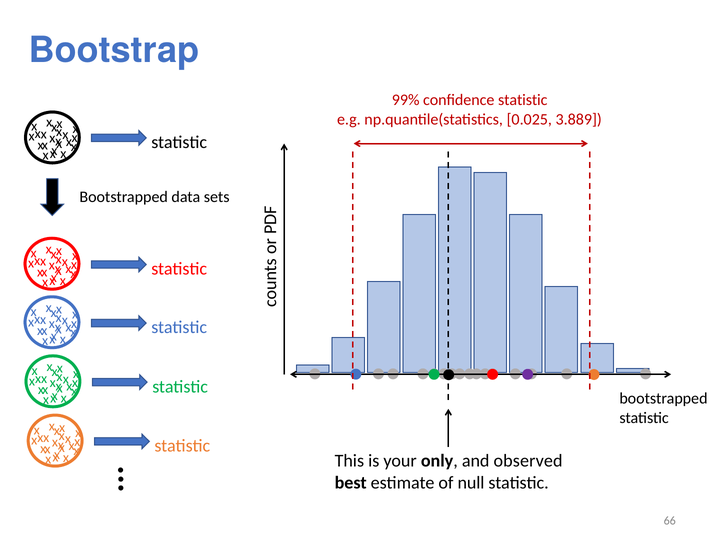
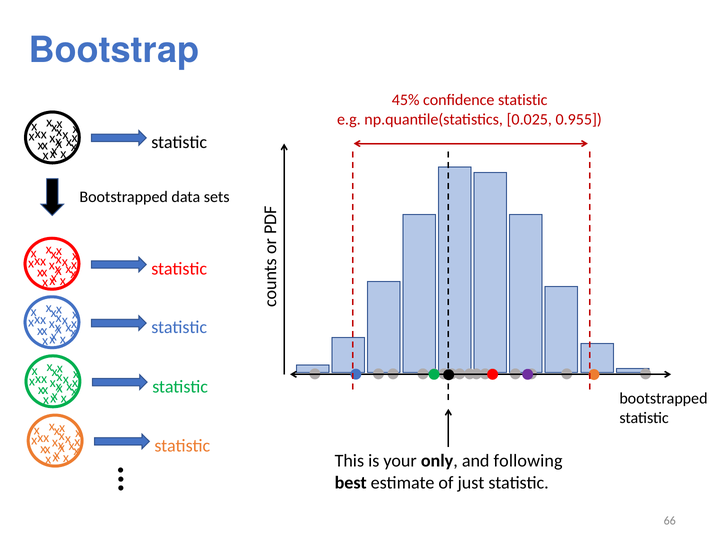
99%: 99% -> 45% (406, 100)
3.889: 3.889 -> 0.955 (579, 119)
observed: observed -> following (528, 461)
null: null -> just (471, 483)
